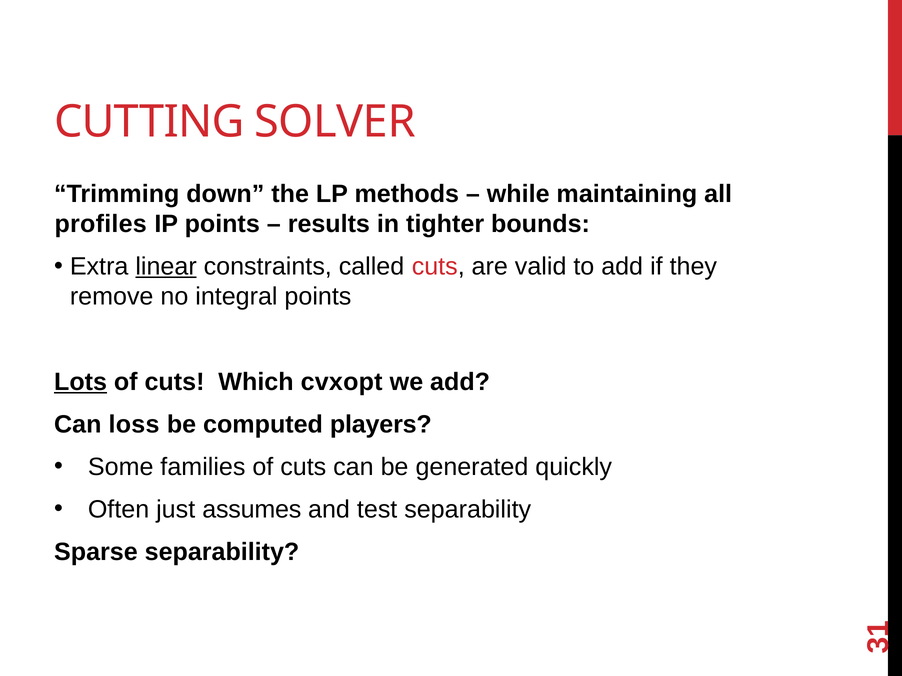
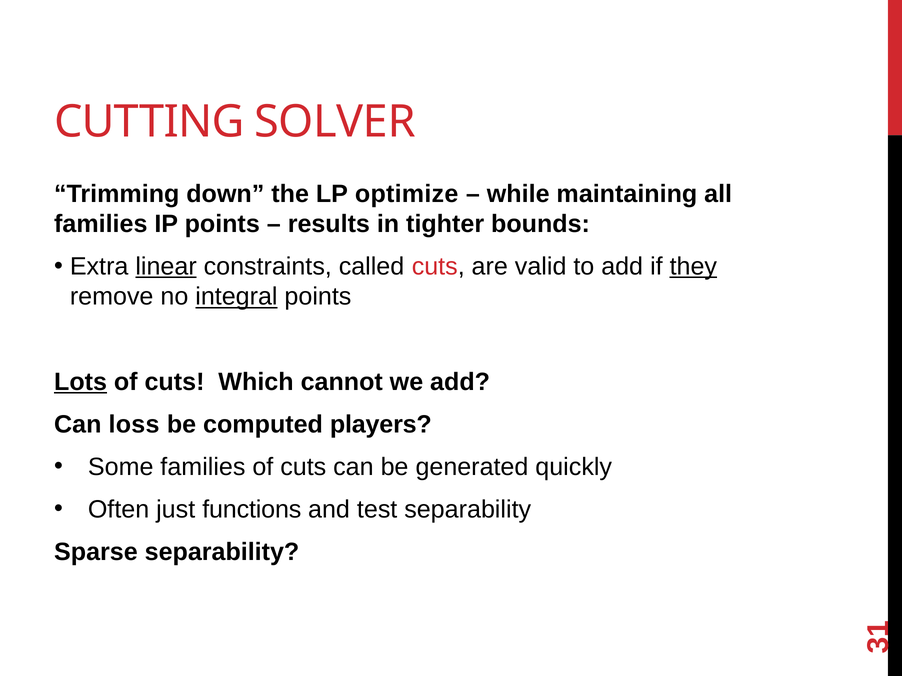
methods: methods -> optimize (407, 194)
profiles: profiles -> families (101, 224)
they underline: none -> present (693, 267)
integral underline: none -> present (236, 297)
cvxopt: cvxopt -> cannot (342, 382)
assumes: assumes -> functions (252, 510)
